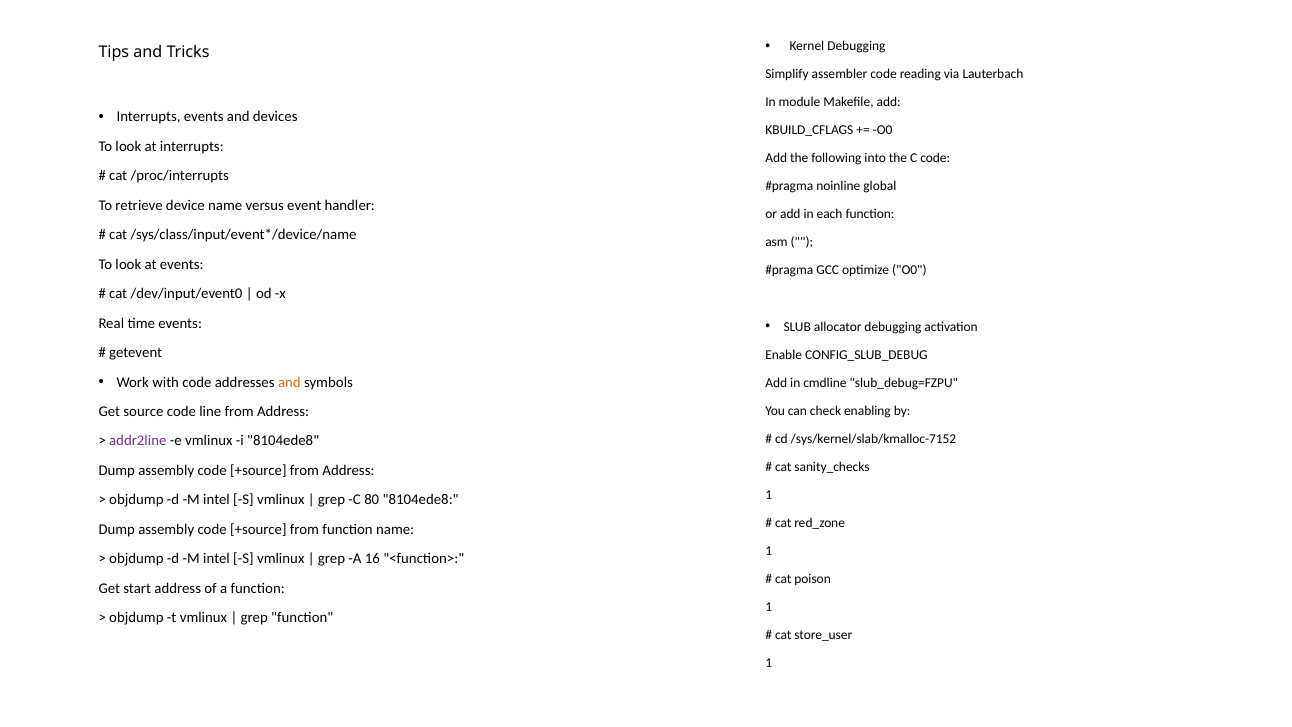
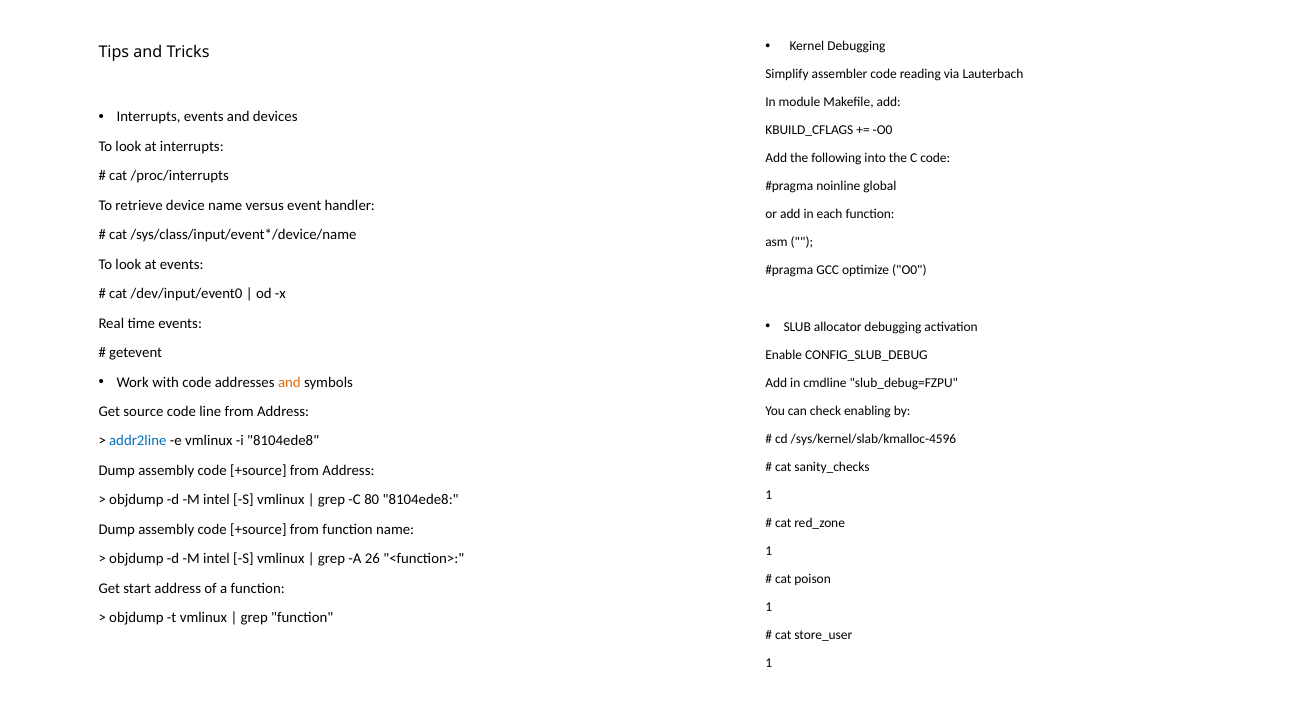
/sys/kernel/slab/kmalloc-7152: /sys/kernel/slab/kmalloc-7152 -> /sys/kernel/slab/kmalloc-4596 (873, 439)
addr2line colour: purple -> blue (138, 441)
16: 16 -> 26 (372, 559)
